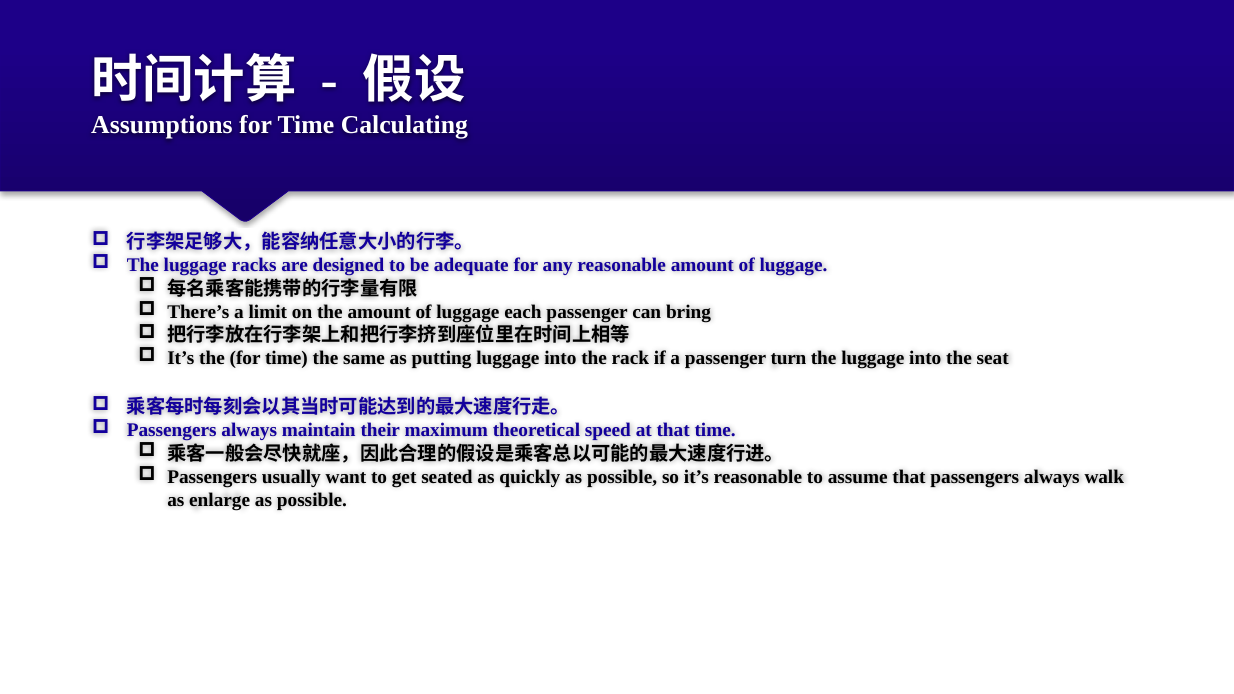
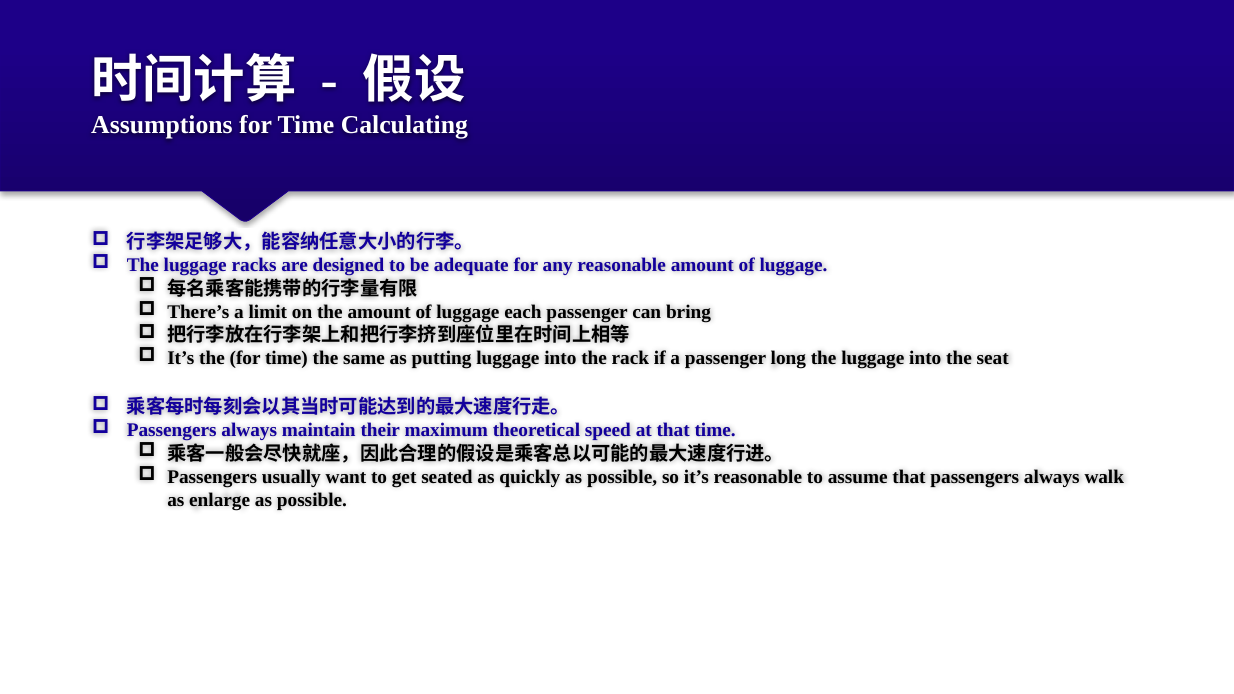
turn: turn -> long (788, 358)
